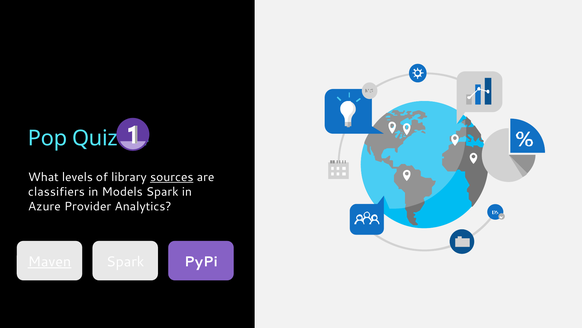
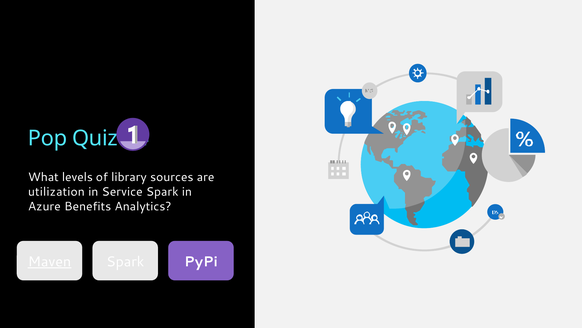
sources underline: present -> none (172, 177)
classifiers: classifiers -> utilization (56, 191)
Models: Models -> Service (122, 191)
Provider: Provider -> Benefits (88, 206)
